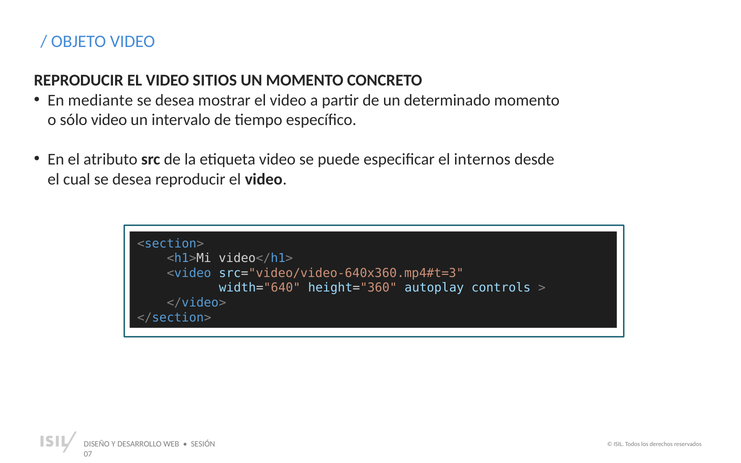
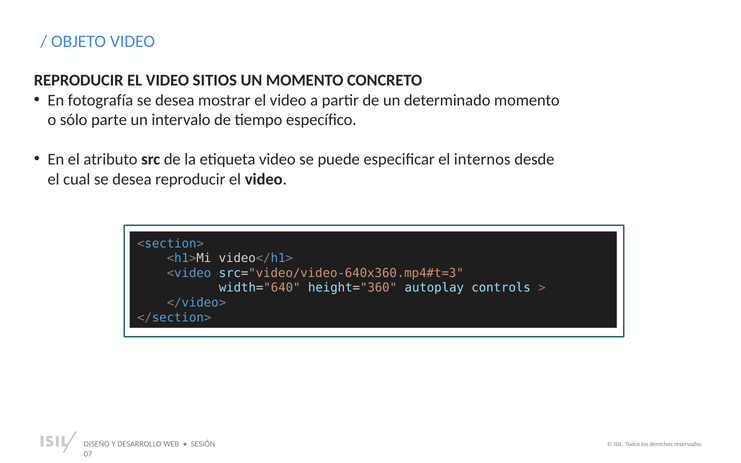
mediante: mediante -> fotografía (101, 100)
sólo video: video -> parte (109, 120)
